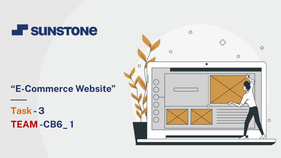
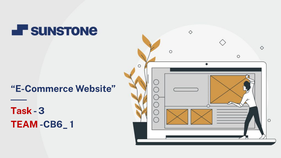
Task colour: orange -> red (21, 111)
